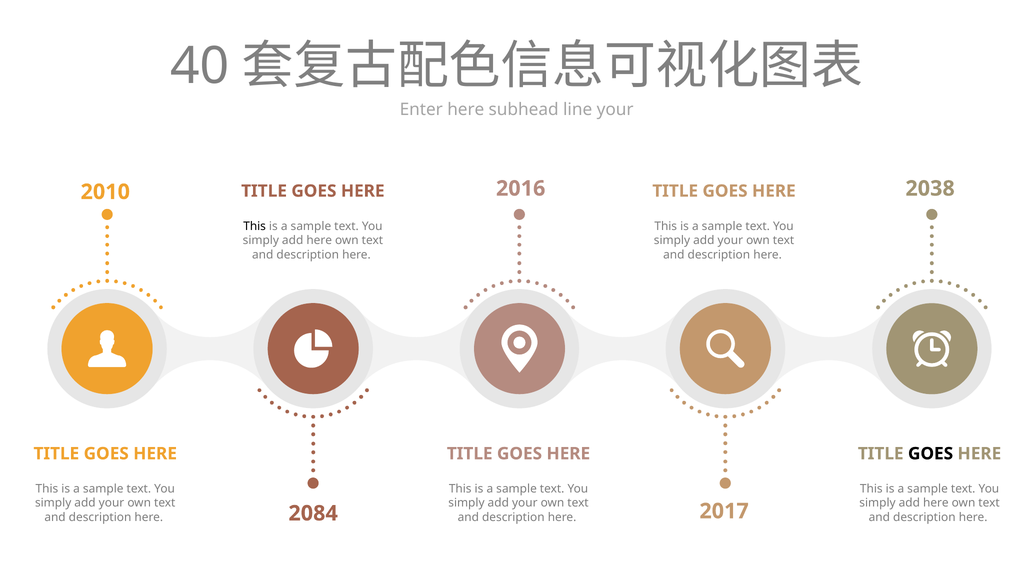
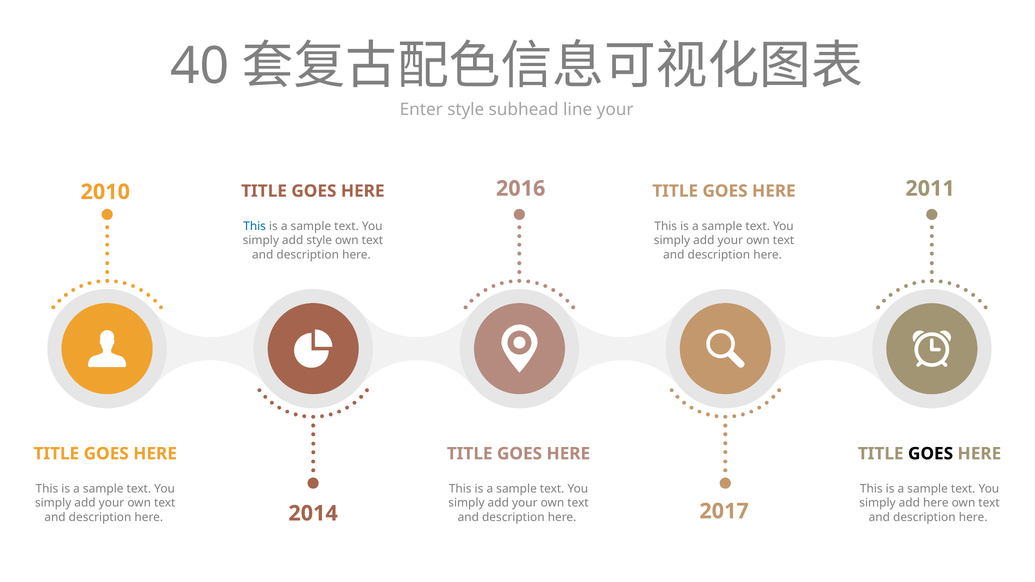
Enter here: here -> style (466, 110)
2038: 2038 -> 2011 (930, 189)
This colour: black -> blue (255, 226)
here: here -> style (319, 241)
2084: 2084 -> 2014 (313, 514)
